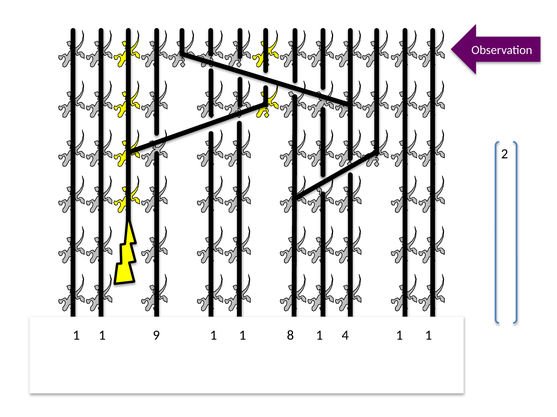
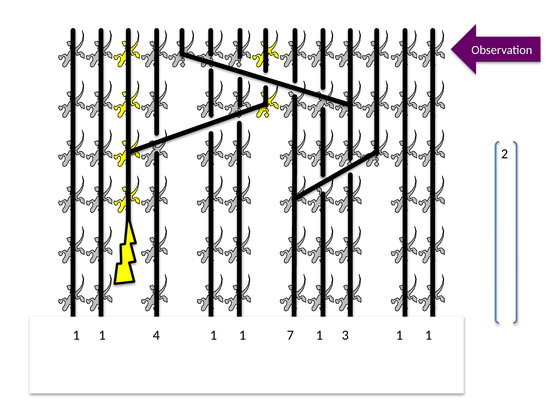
9: 9 -> 4 (156, 336)
8: 8 -> 7 (290, 336)
4: 4 -> 3 (345, 336)
